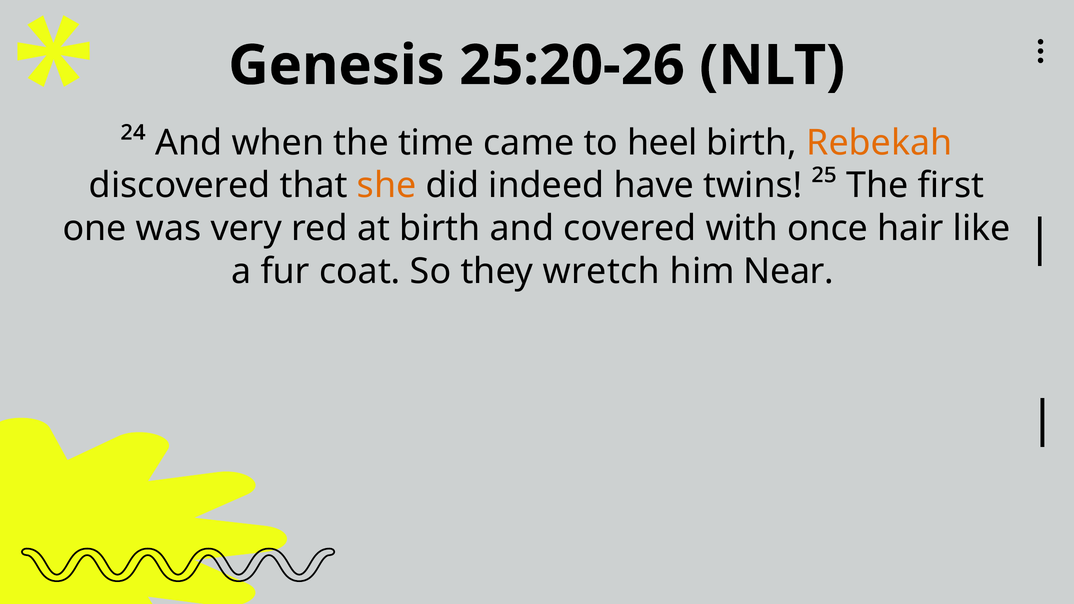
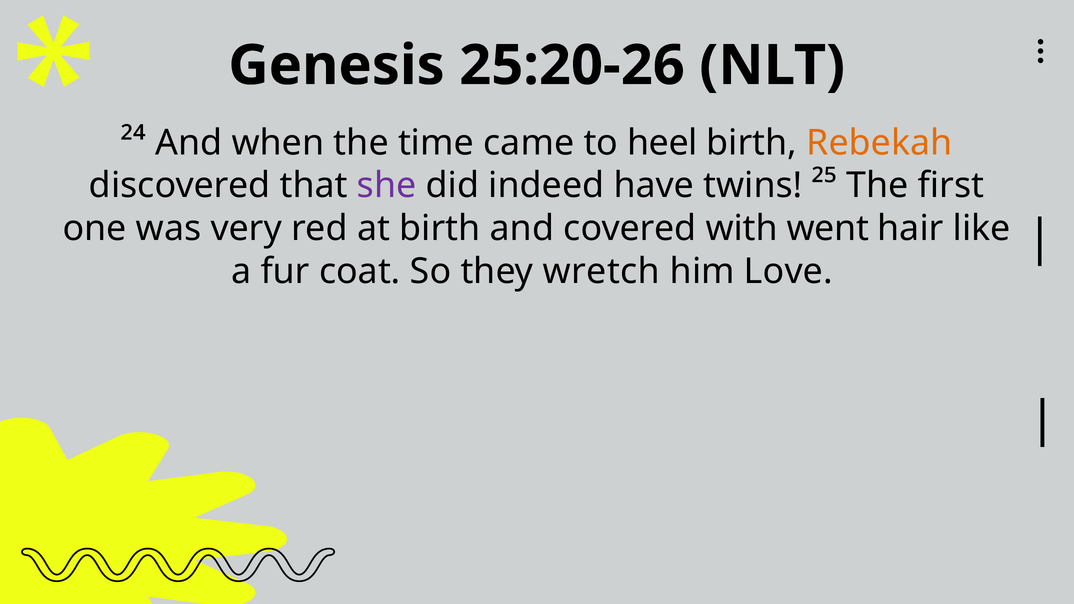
she colour: orange -> purple (387, 186)
once: once -> went (828, 229)
Near: Near -> Love (788, 272)
